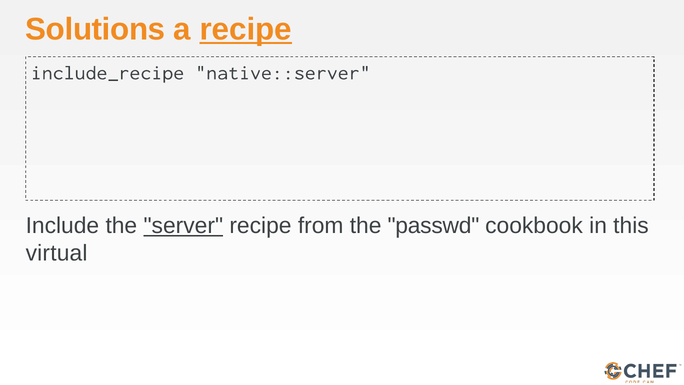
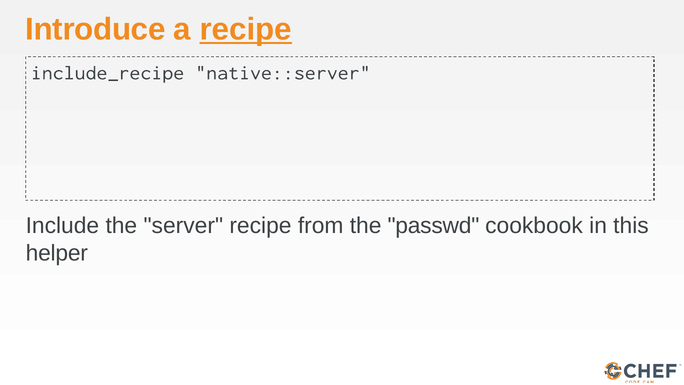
Solutions: Solutions -> Introduce (95, 30)
server underline: present -> none (183, 226)
virtual: virtual -> helper (57, 253)
